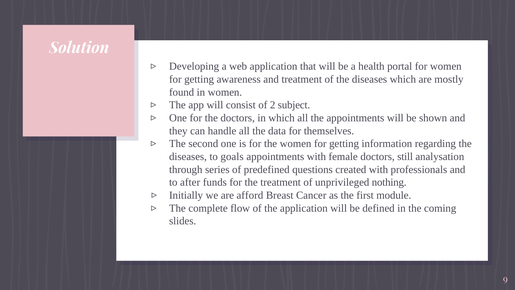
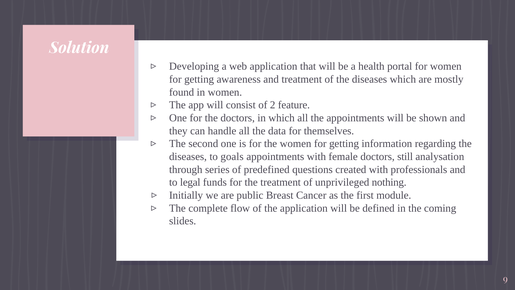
subject: subject -> feature (294, 105)
after: after -> legal (190, 182)
afford: afford -> public (250, 195)
